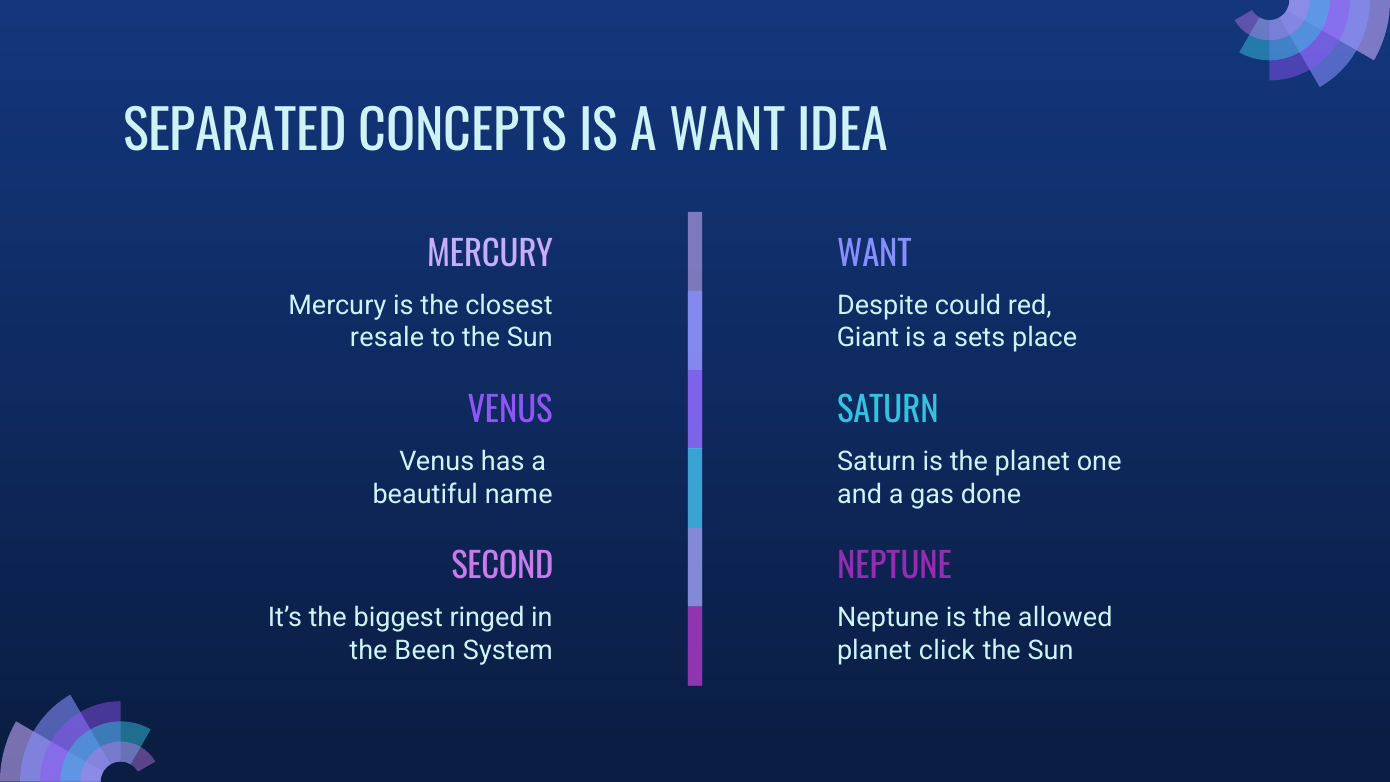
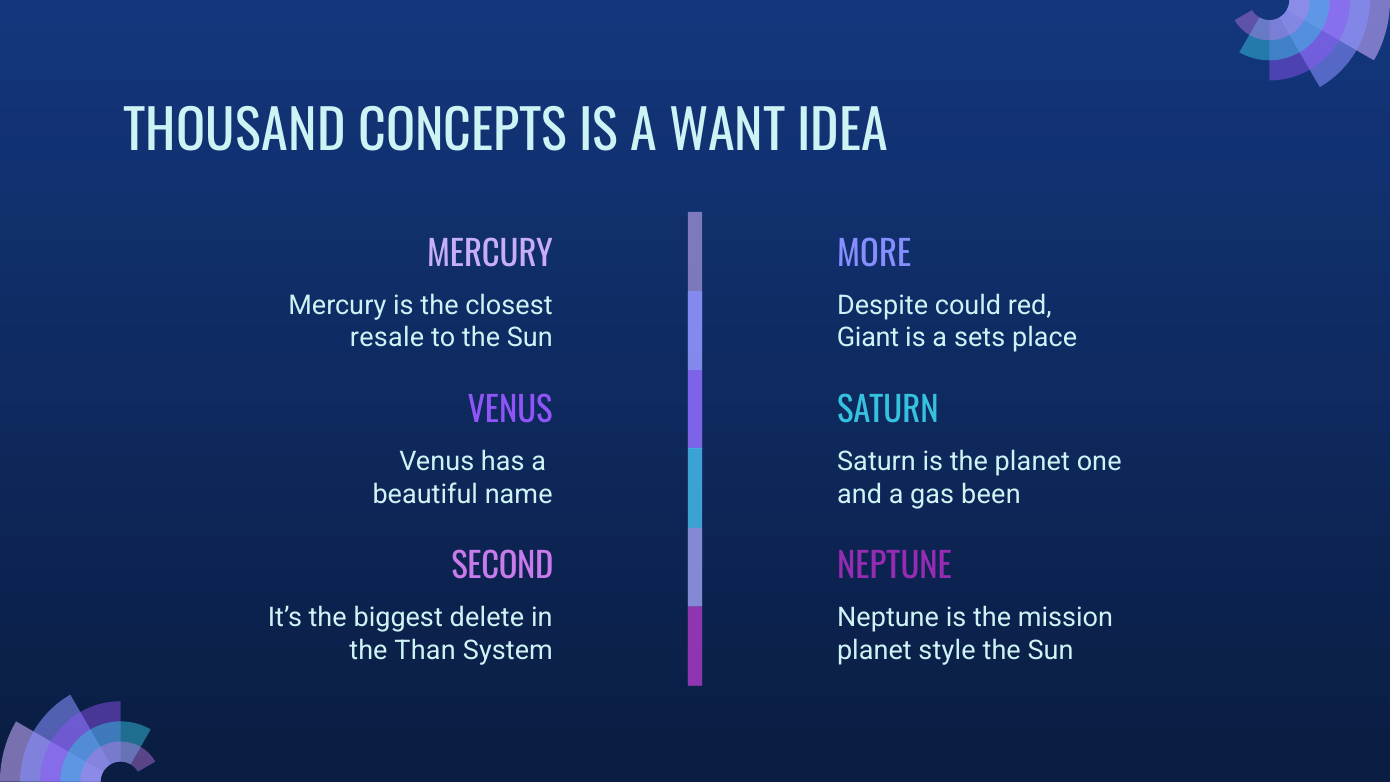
SEPARATED: SEPARATED -> THOUSAND (234, 132)
WANT: WANT -> MORE (874, 255)
done: done -> been (991, 494)
ringed: ringed -> delete (487, 618)
allowed: allowed -> mission (1065, 618)
Been: Been -> Than (425, 650)
click: click -> style (947, 650)
